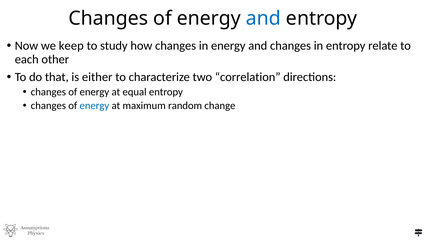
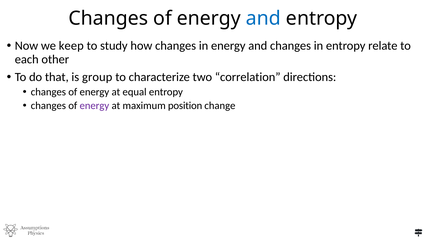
either: either -> group (97, 77)
energy colour: blue -> purple (94, 105)
random: random -> position (185, 105)
